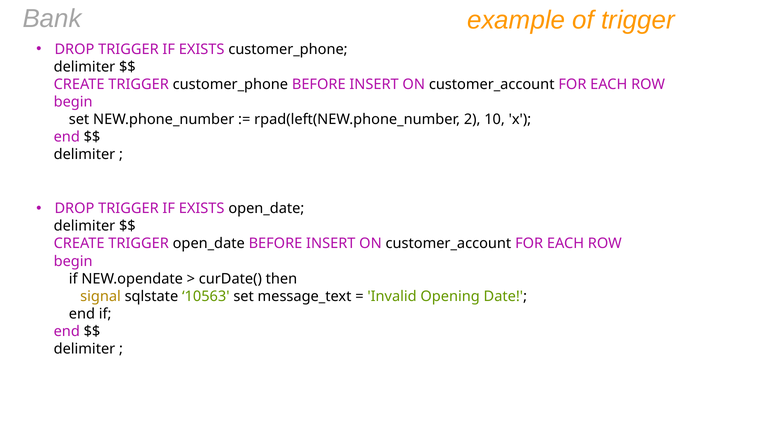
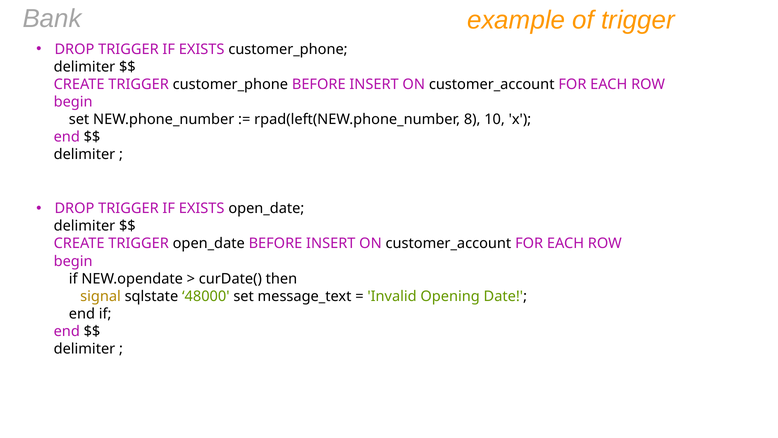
2: 2 -> 8 (472, 119)
10563: 10563 -> 48000 (206, 296)
